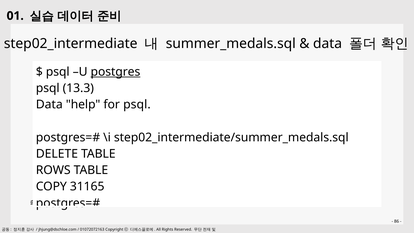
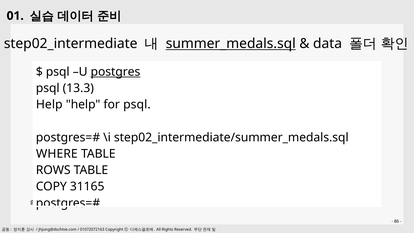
summer_medals.sql underline: none -> present (231, 44)
Data: Data -> Help (49, 104)
DELETE: DELETE -> WHERE (57, 154)
